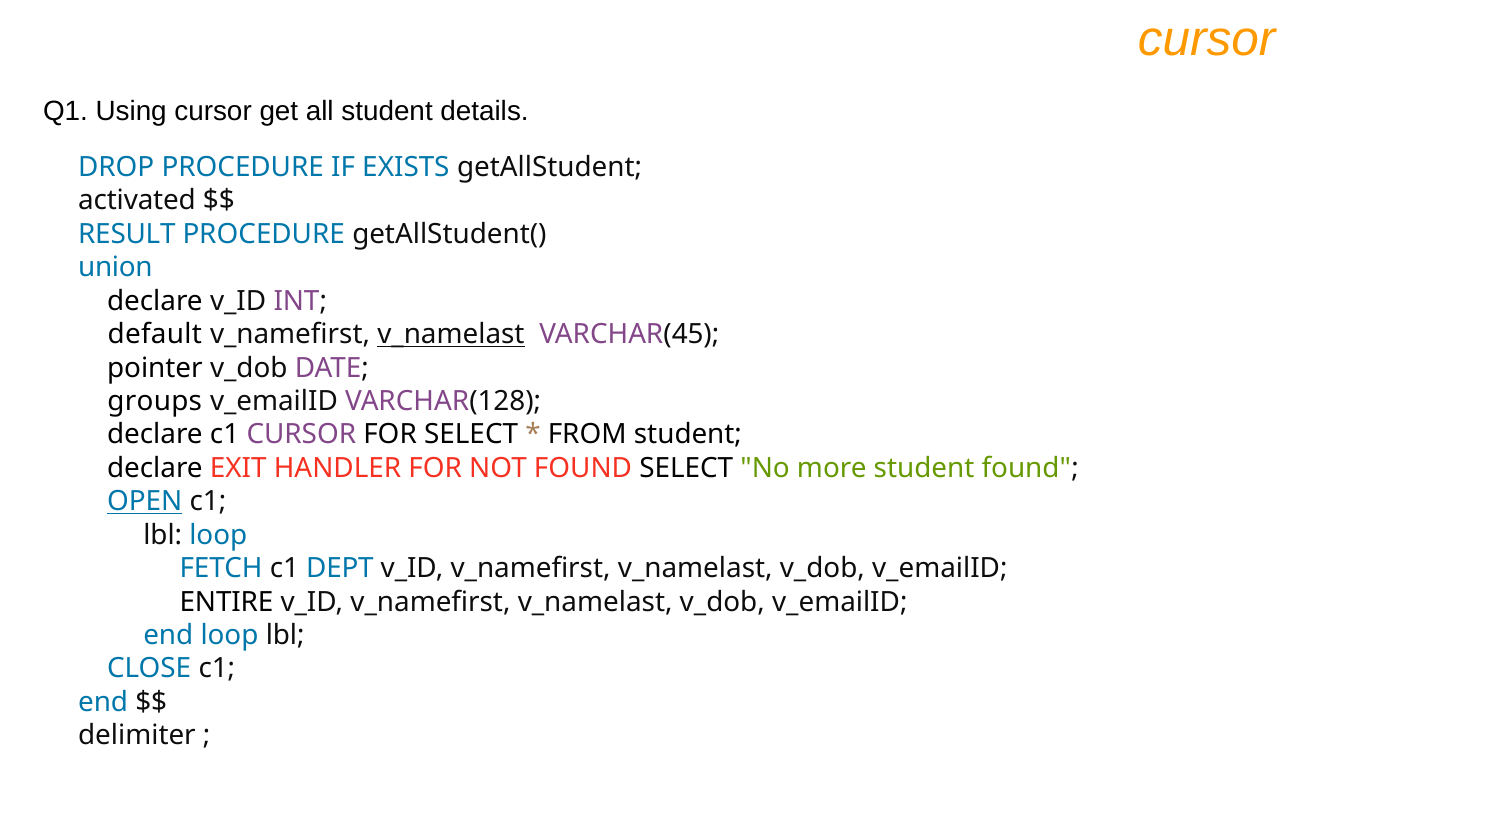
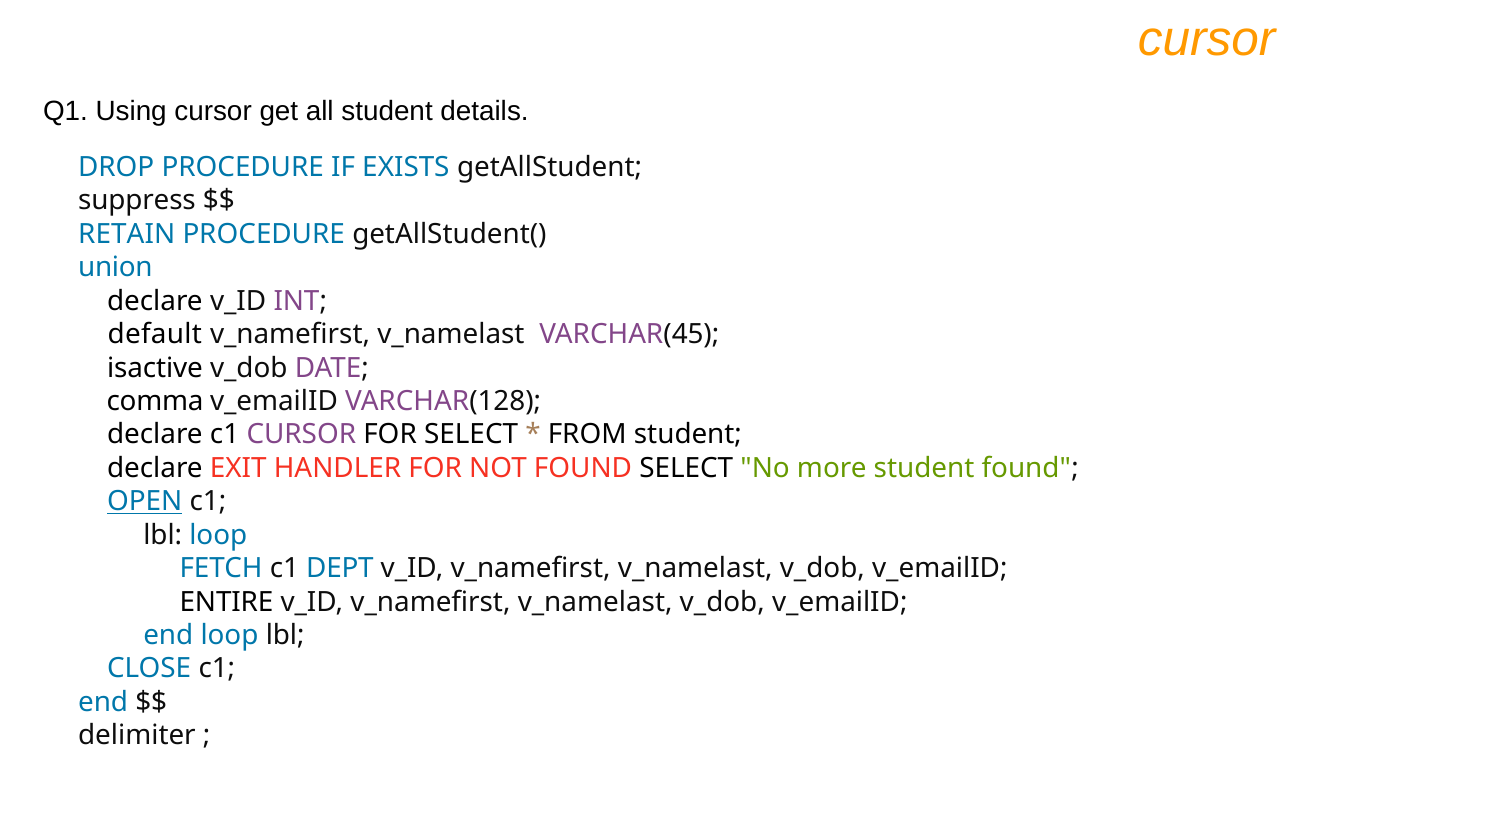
activated: activated -> suppress (137, 201)
RESULT: RESULT -> RETAIN (127, 234)
v_namelast underline: present -> none (451, 334)
pointer: pointer -> isactive (155, 368)
groups: groups -> comma (155, 401)
